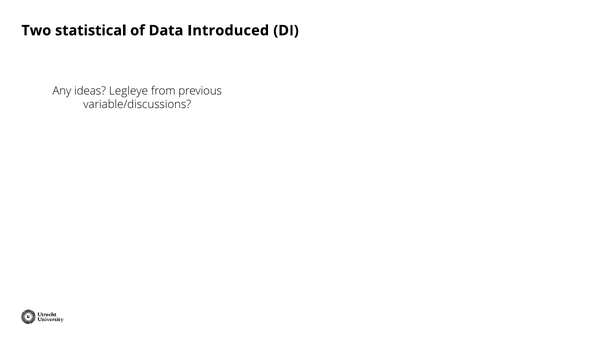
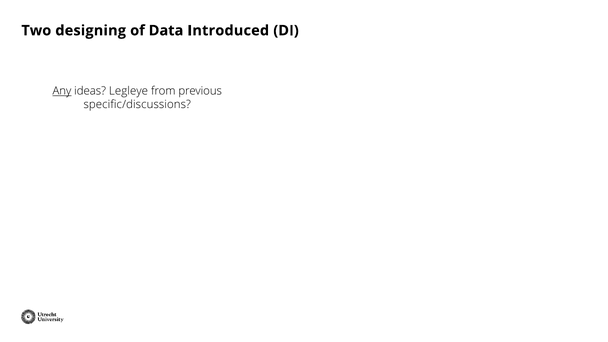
statistical: statistical -> designing (91, 31)
Any underline: none -> present (62, 91)
variable/discussions: variable/discussions -> specific/discussions (137, 105)
